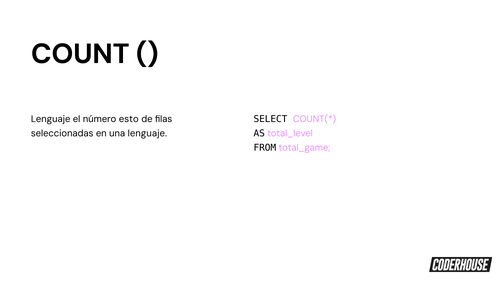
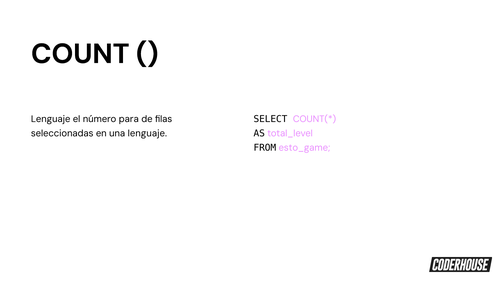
esto: esto -> para (129, 119)
total_game: total_game -> esto_game (304, 148)
